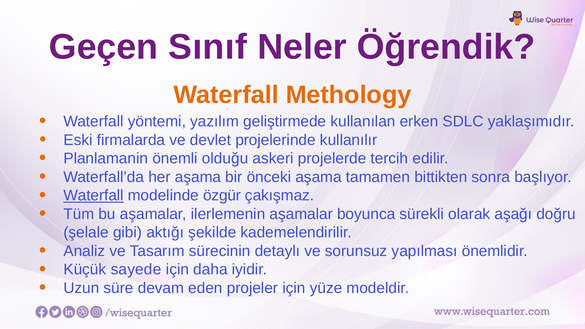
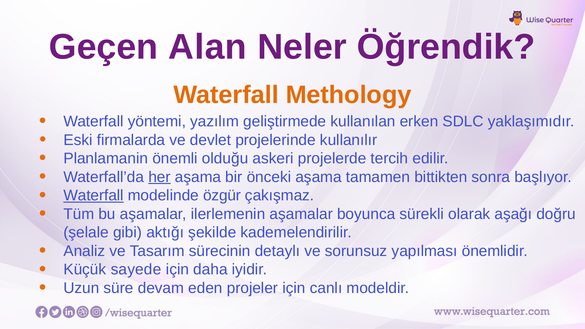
Sınıf: Sınıf -> Alan (208, 47)
her underline: none -> present (159, 177)
yüze: yüze -> canlı (326, 288)
